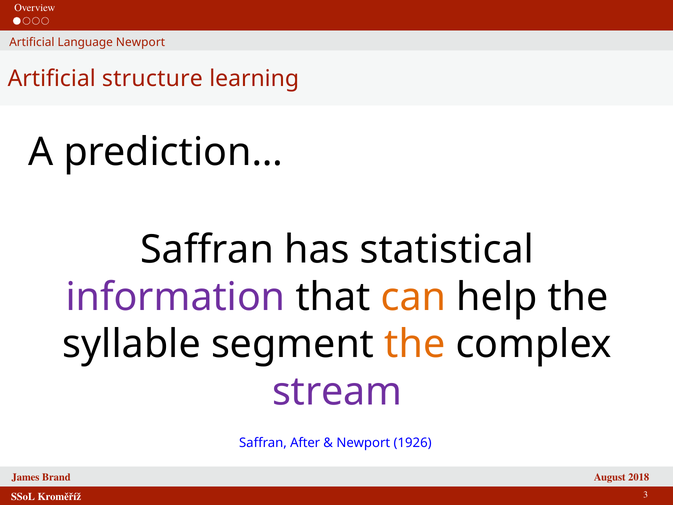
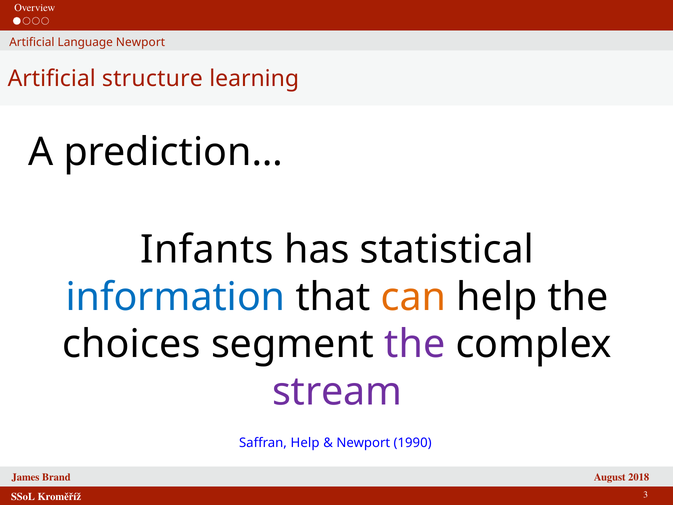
Saffran: Saffran -> Infants (207, 250)
information colour: purple -> blue (175, 297)
syllable: syllable -> choices (132, 344)
the colour: orange -> purple (415, 344)
Saffran After: After -> Help (305, 443)
1926: 1926 -> 1990 (413, 443)
